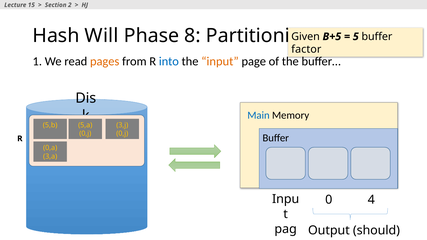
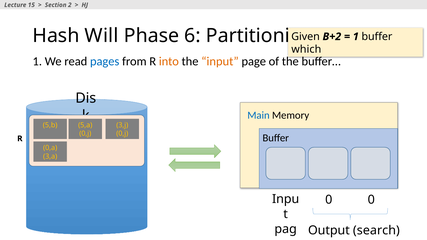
8: 8 -> 6 (193, 36)
B+5: B+5 -> B+2 (332, 37)
5: 5 -> 1 (356, 37)
factor: factor -> which (306, 49)
pages colour: orange -> blue (105, 62)
into colour: blue -> orange (169, 62)
0 4: 4 -> 0 (371, 200)
should: should -> search (376, 231)
